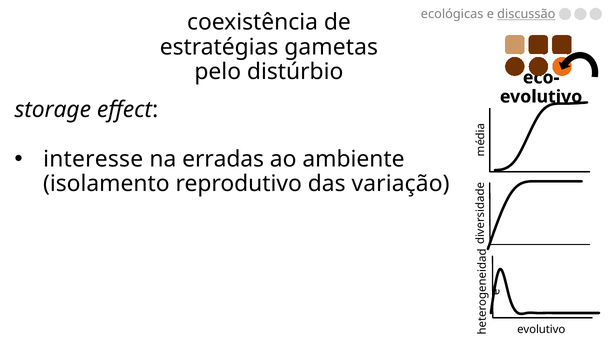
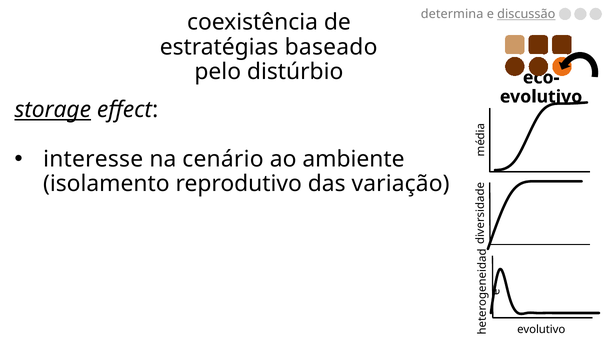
ecológicas: ecológicas -> determina (452, 14)
gametas: gametas -> baseado (331, 47)
storage underline: none -> present (53, 110)
erradas: erradas -> cenário (223, 159)
